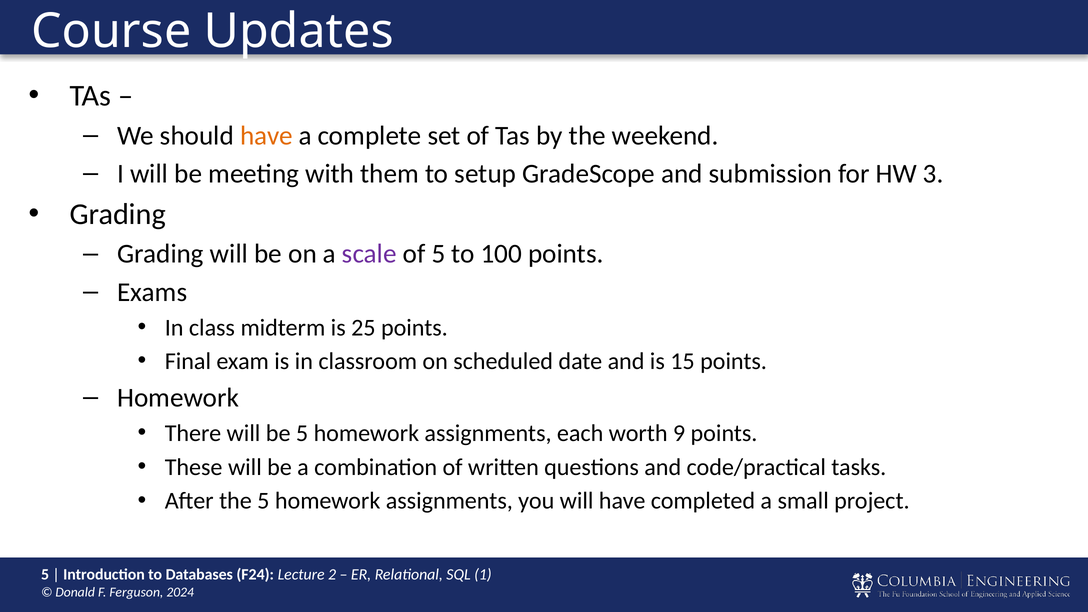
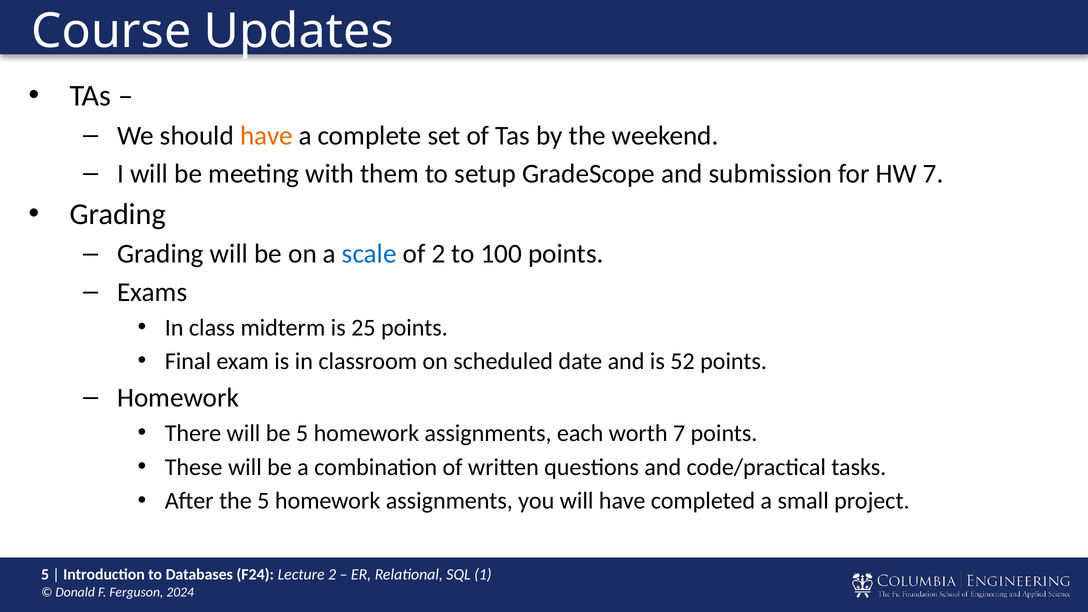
HW 3: 3 -> 7 (933, 174)
scale colour: purple -> blue (369, 254)
of 5: 5 -> 2 (438, 254)
15: 15 -> 52 (682, 361)
worth 9: 9 -> 7 (679, 433)
